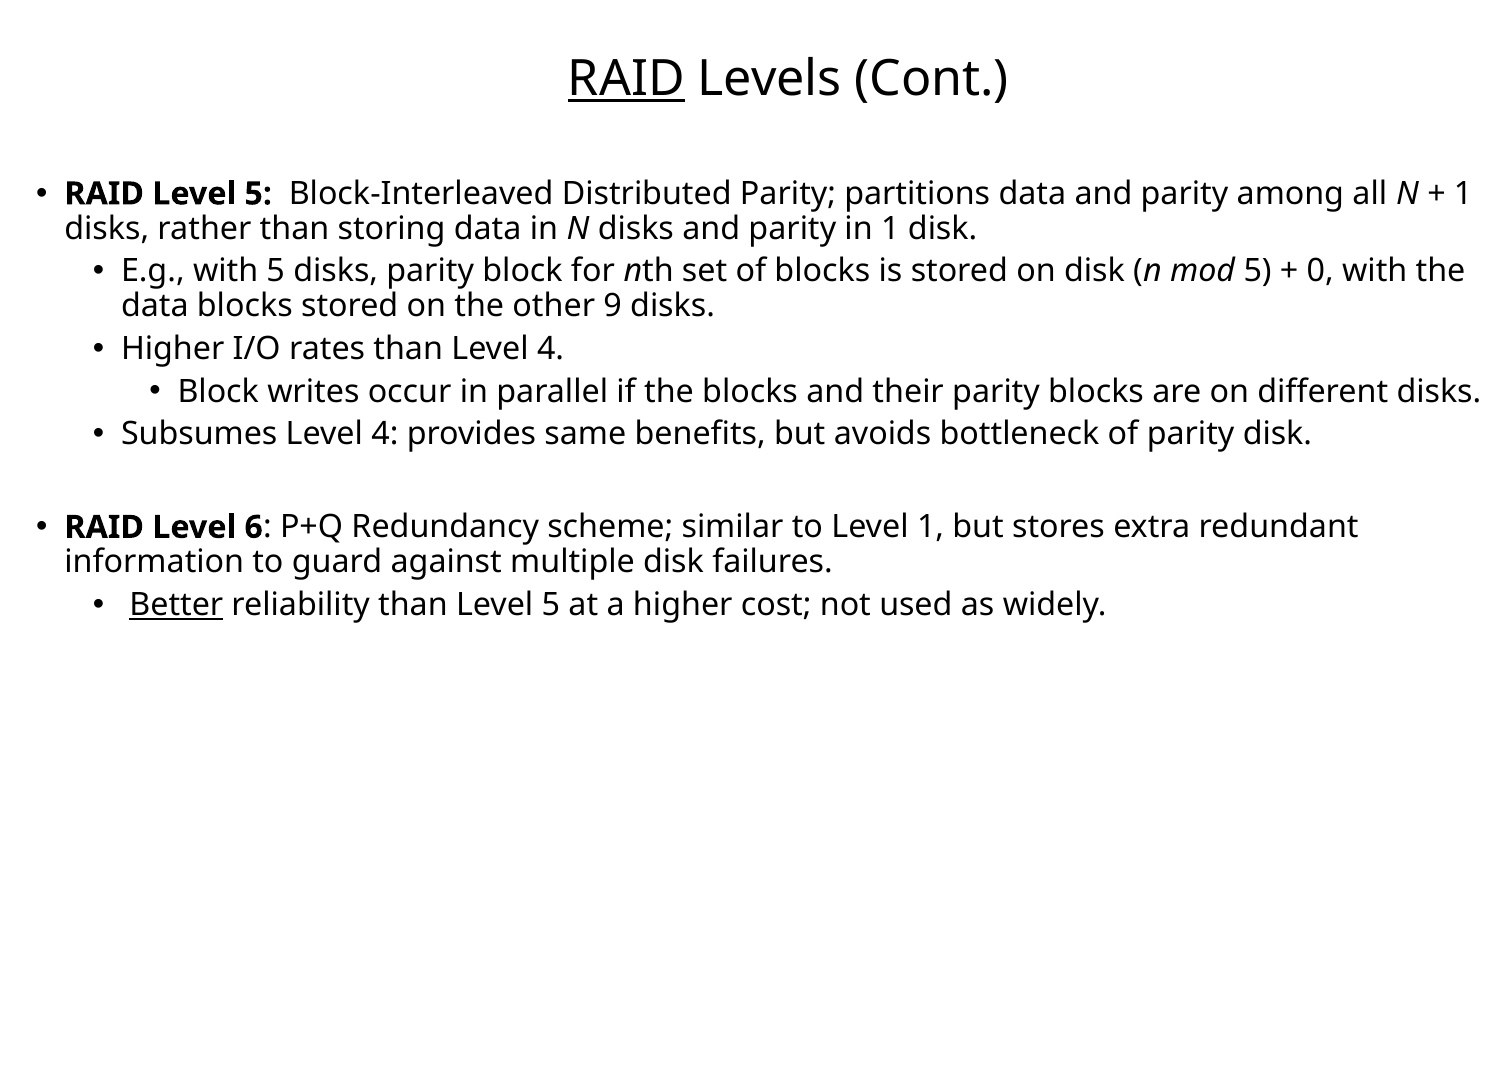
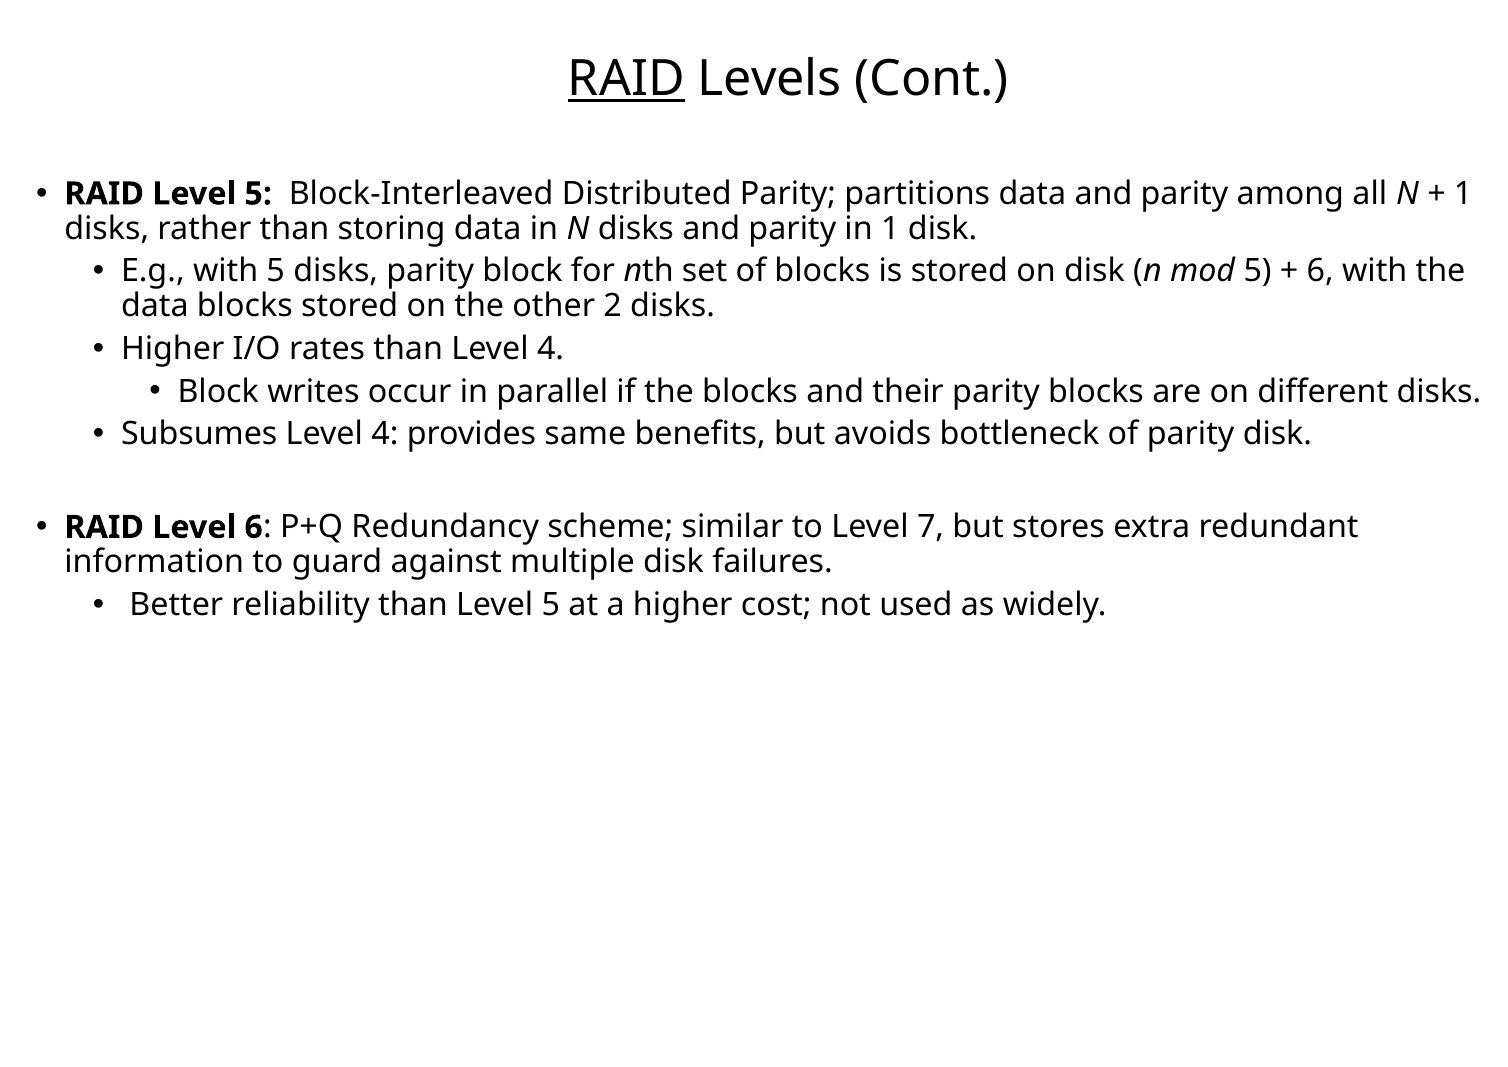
0: 0 -> 6 (1320, 271)
9: 9 -> 2 (612, 306)
Level 1: 1 -> 7 (930, 527)
Better underline: present -> none (176, 605)
